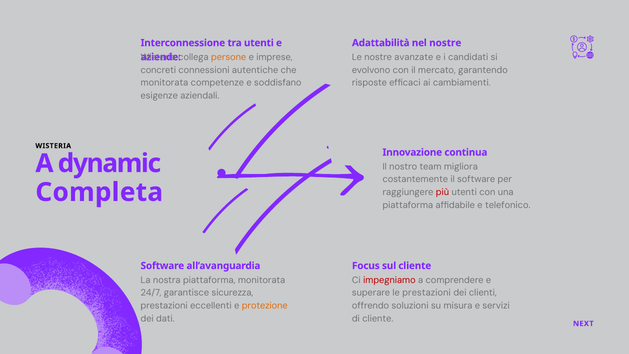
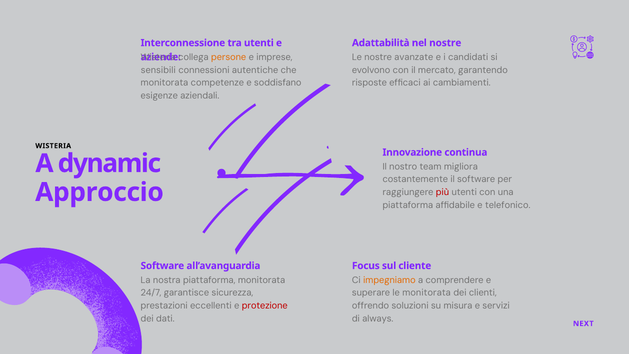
concreti: concreti -> sensibili (158, 70)
Completa: Completa -> Approccio (99, 192)
impegniamo colour: red -> orange (389, 280)
le prestazioni: prestazioni -> monitorata (427, 293)
protezione colour: orange -> red (265, 306)
di cliente: cliente -> always (378, 318)
